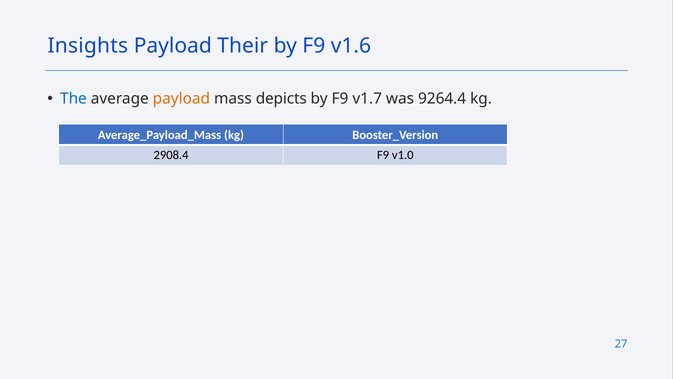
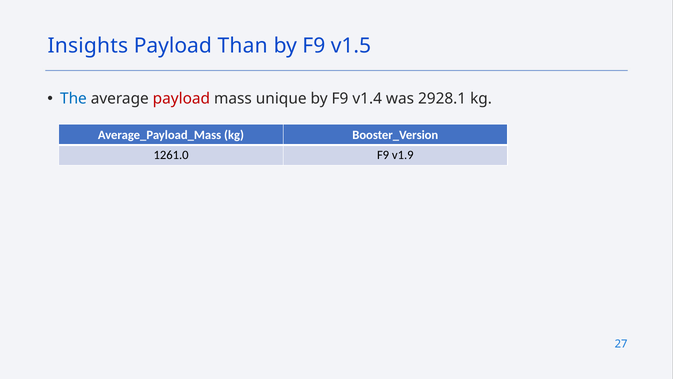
Their: Their -> Than (243, 46)
v1.6: v1.6 -> v1.5 (351, 46)
payload colour: orange -> red (181, 99)
depicts: depicts -> unique (281, 99)
v1.7: v1.7 -> v1.4 (367, 99)
9264.4: 9264.4 -> 2928.1 (442, 99)
2908.4: 2908.4 -> 1261.0 (171, 155)
v1.0: v1.0 -> v1.9 (403, 155)
